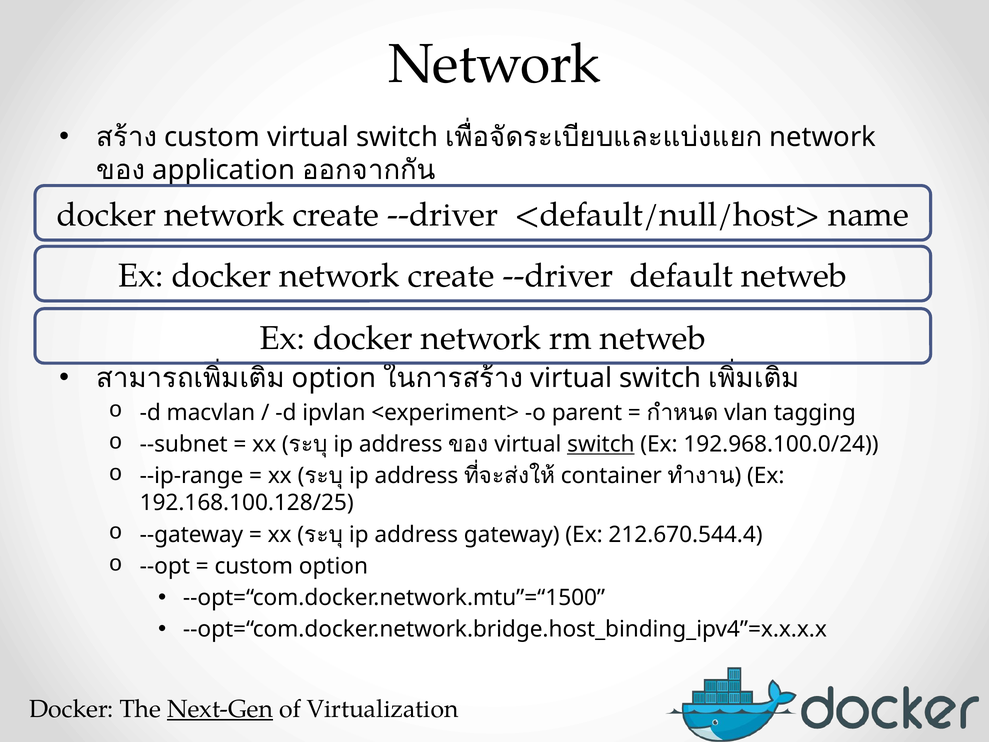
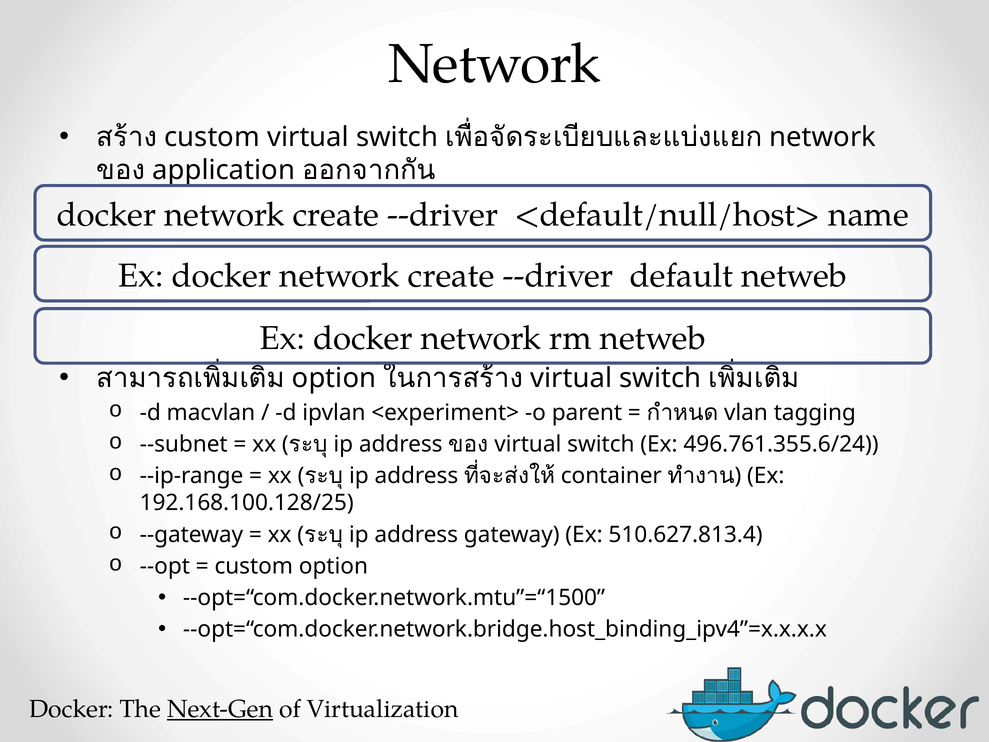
switch underline: present -> none (601, 444)
192.968.100.0/24: 192.968.100.0/24 -> 496.761.355.6/24 (781, 444)
212.670.544.4: 212.670.544.4 -> 510.627.813.4 (686, 534)
